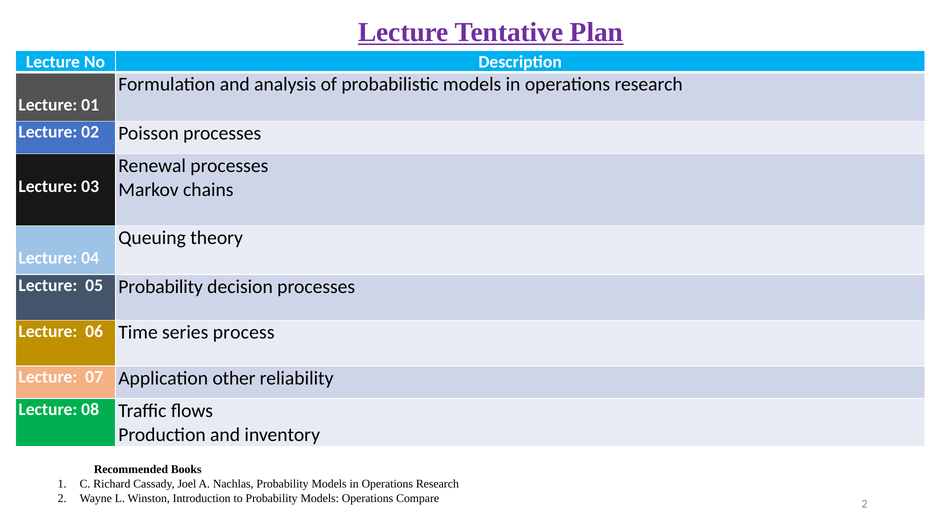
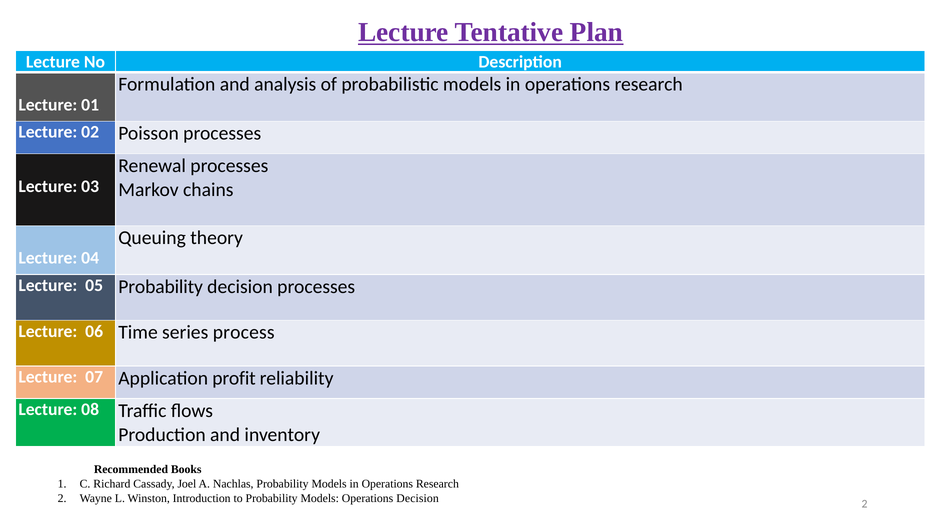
other: other -> profit (234, 378)
Operations Compare: Compare -> Decision (418, 499)
